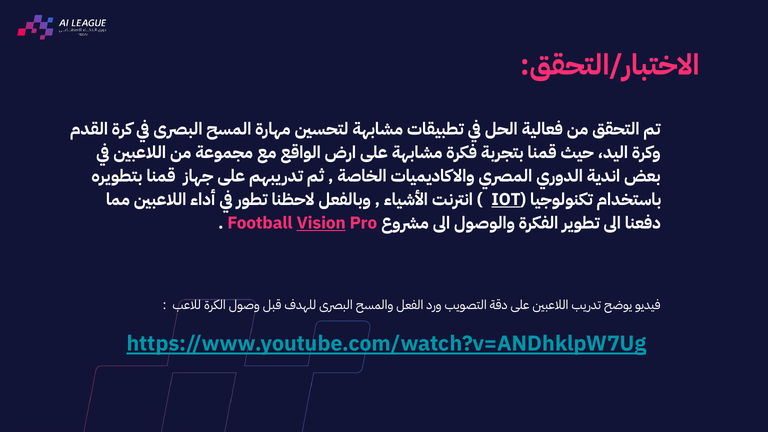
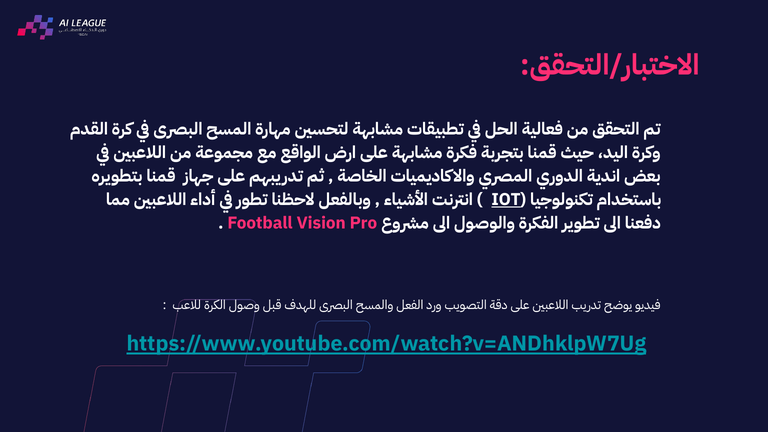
Vision underline: present -> none (321, 223)
